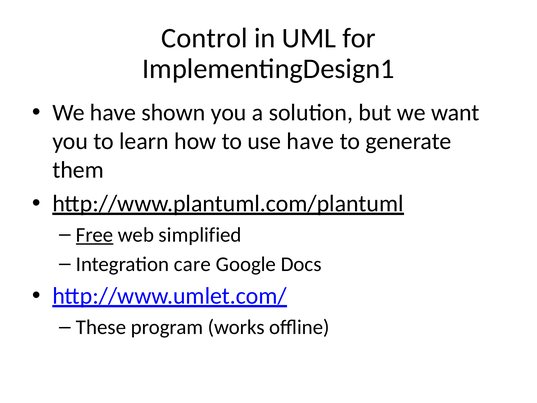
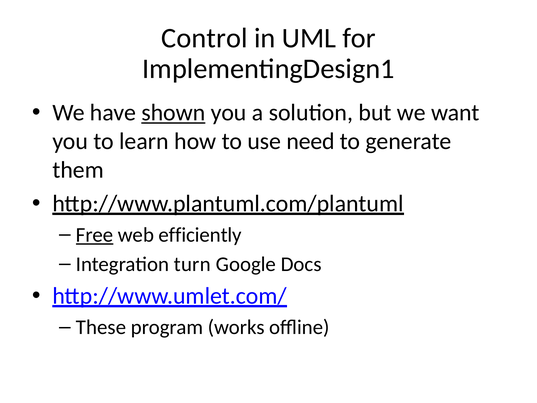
shown underline: none -> present (173, 113)
use have: have -> need (311, 141)
simplified: simplified -> efficiently (200, 235)
care: care -> turn (192, 264)
